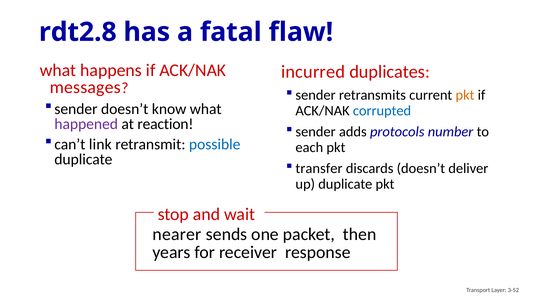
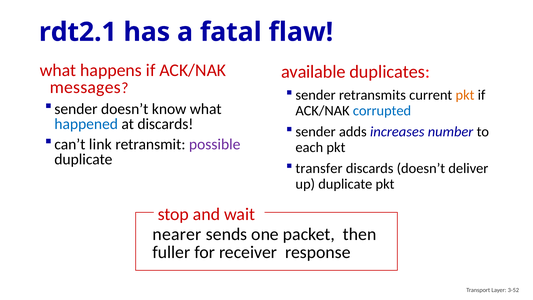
rdt2.8: rdt2.8 -> rdt2.1 (78, 32)
incurred: incurred -> available (313, 72)
happened colour: purple -> blue (86, 124)
at reaction: reaction -> discards (165, 124)
protocols: protocols -> increases (397, 132)
possible colour: blue -> purple (215, 144)
years: years -> fuller (171, 252)
